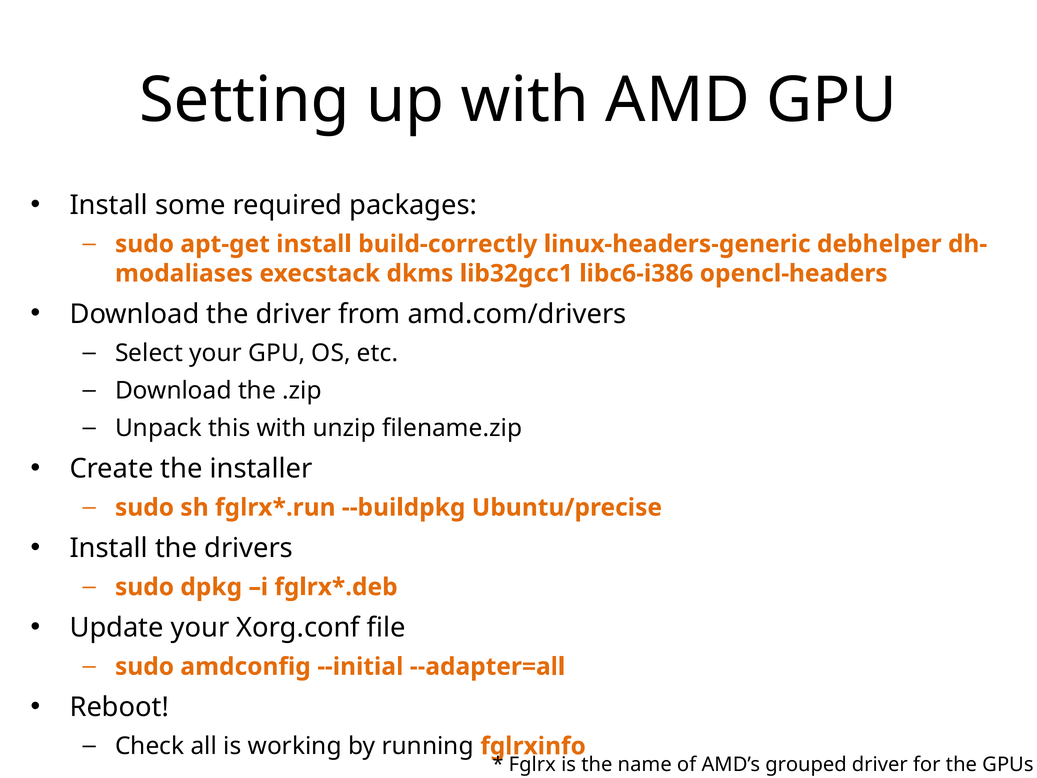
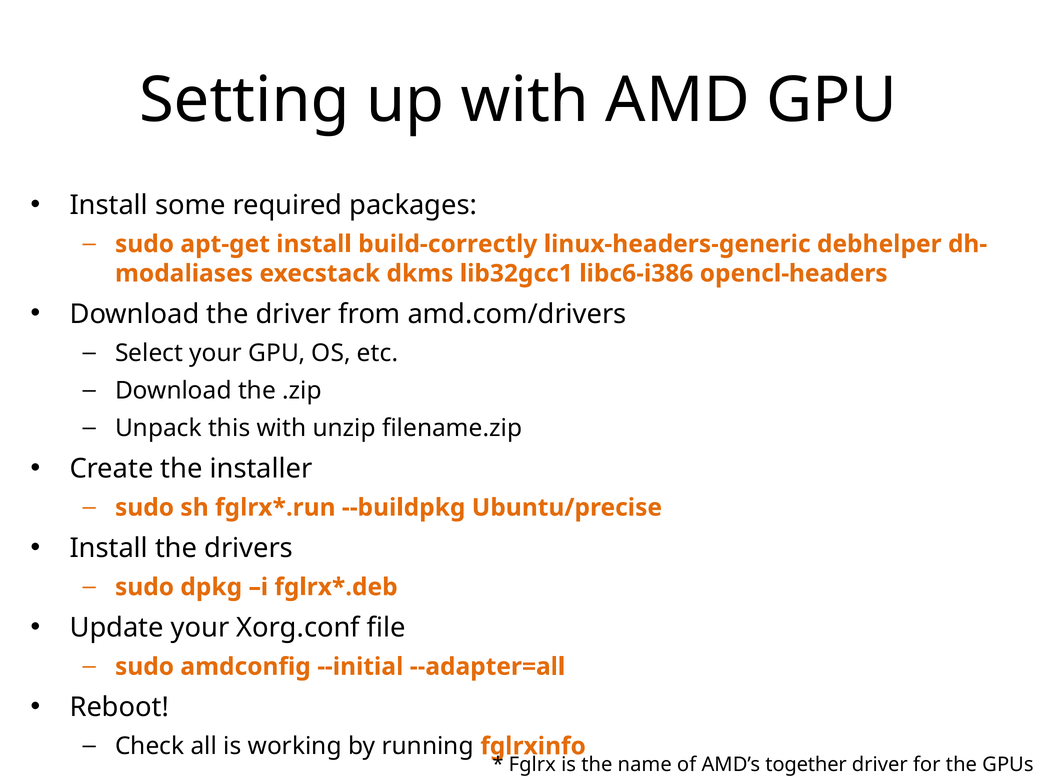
grouped: grouped -> together (806, 765)
